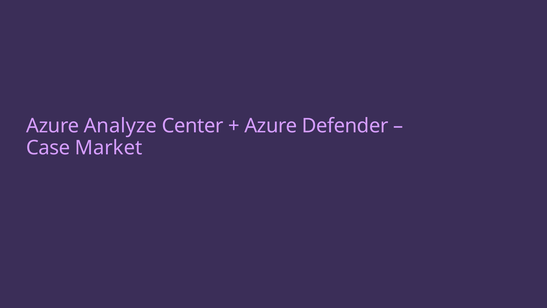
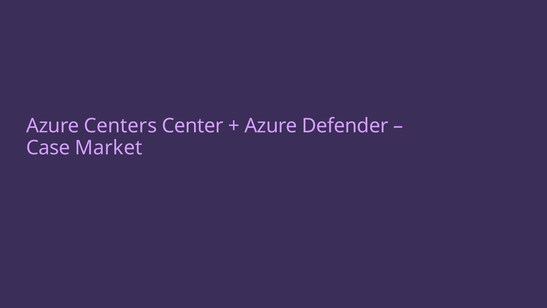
Analyze: Analyze -> Centers (120, 126)
